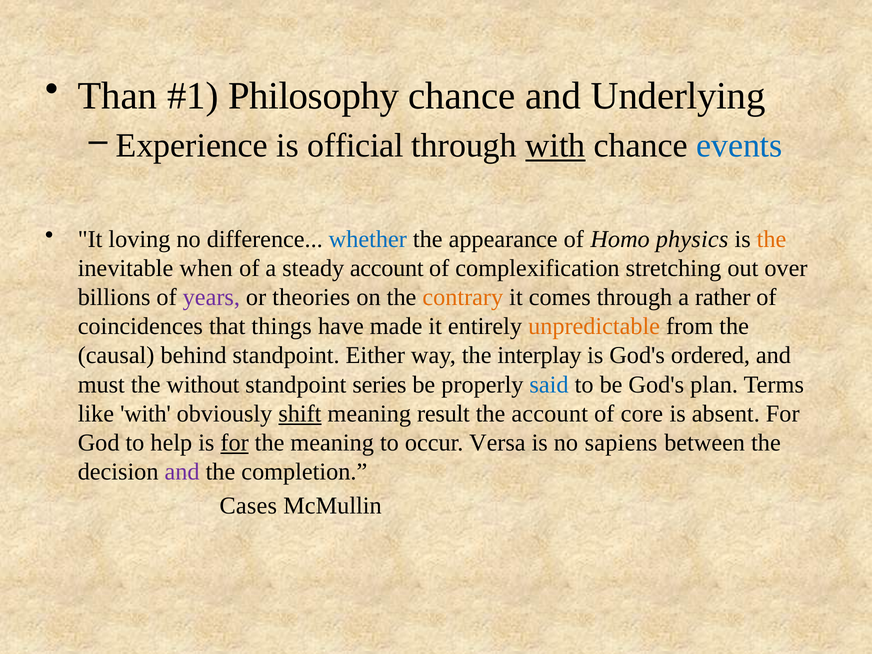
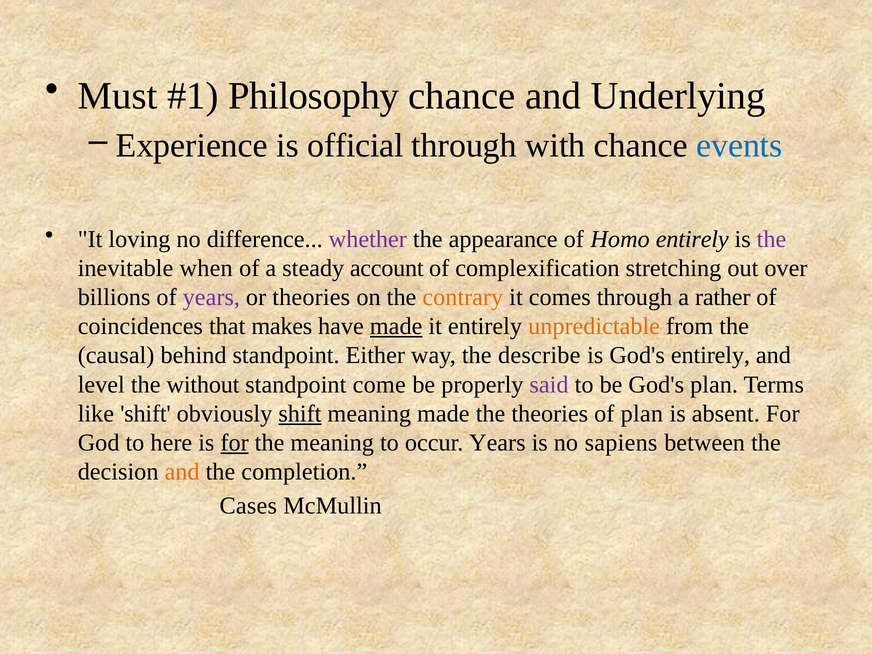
Than: Than -> Must (118, 96)
with underline: present -> none (555, 146)
whether colour: blue -> purple (368, 239)
Homo physics: physics -> entirely (692, 239)
the colour: orange -> purple (772, 239)
things: things -> makes (282, 326)
made underline: none -> present (396, 326)
interplay: interplay -> describe (539, 355)
God's ordered: ordered -> entirely (710, 355)
must: must -> level (101, 385)
series: series -> come (379, 385)
said colour: blue -> purple (549, 385)
like with: with -> shift (145, 414)
meaning result: result -> made (443, 414)
the account: account -> theories (550, 414)
of core: core -> plan (642, 414)
help: help -> here (171, 443)
occur Versa: Versa -> Years (497, 443)
and colour: purple -> orange (182, 472)
